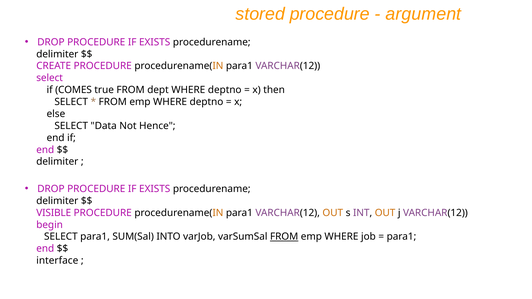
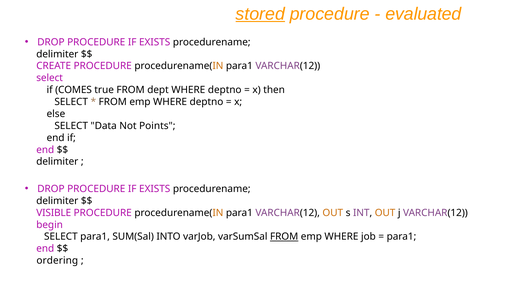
stored underline: none -> present (260, 14)
argument: argument -> evaluated (423, 14)
Hence: Hence -> Points (157, 126)
interface: interface -> ordering (57, 261)
